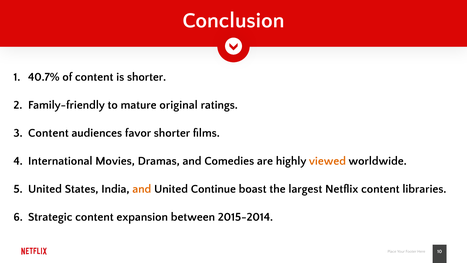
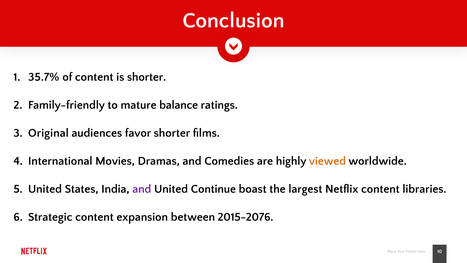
40.7%: 40.7% -> 35.7% (44, 77)
original: original -> balance (179, 105)
Content: Content -> Original (48, 133)
and colour: orange -> purple (142, 189)
2015-2014: 2015-2014 -> 2015-2076 (245, 217)
